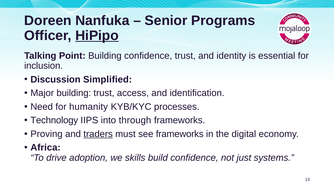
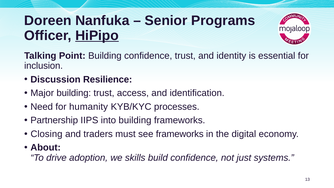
Simplified: Simplified -> Resilience (108, 79)
Technology: Technology -> Partnership (54, 120)
into through: through -> building (135, 120)
Proving: Proving -> Closing (47, 134)
traders underline: present -> none (98, 134)
Africa: Africa -> About (46, 148)
